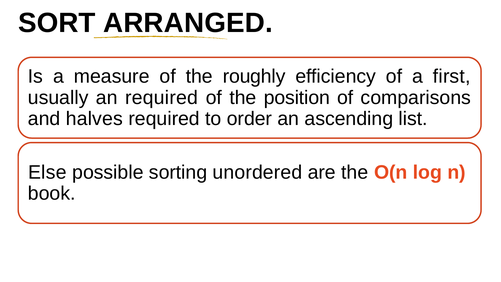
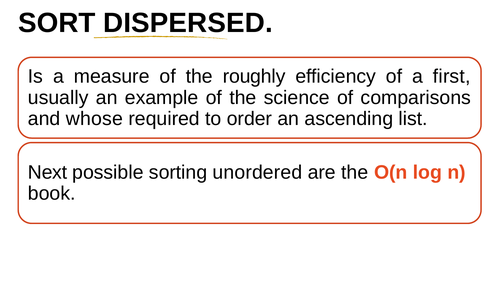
ARRANGED: ARRANGED -> DISPERSED (188, 23)
an required: required -> example (162, 98)
position: position -> science (297, 98)
halves: halves -> whose (94, 119)
Else: Else -> Next (48, 172)
